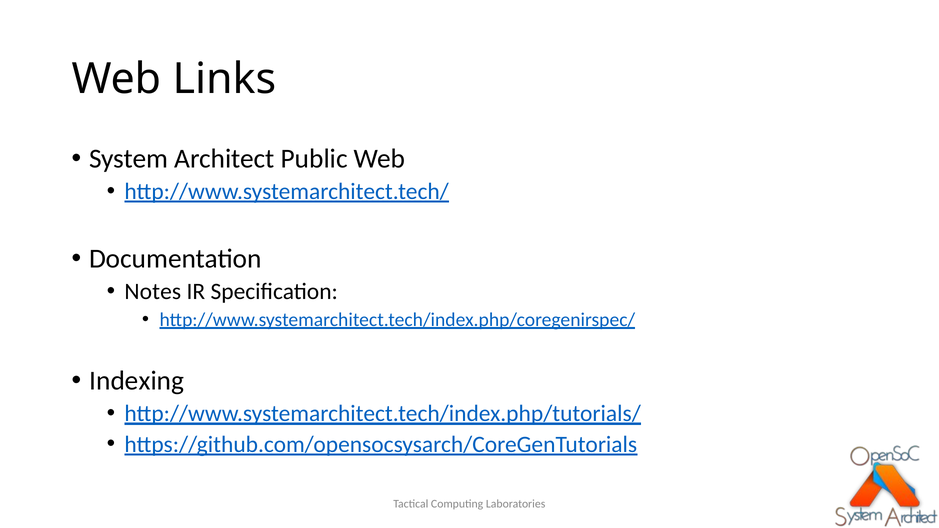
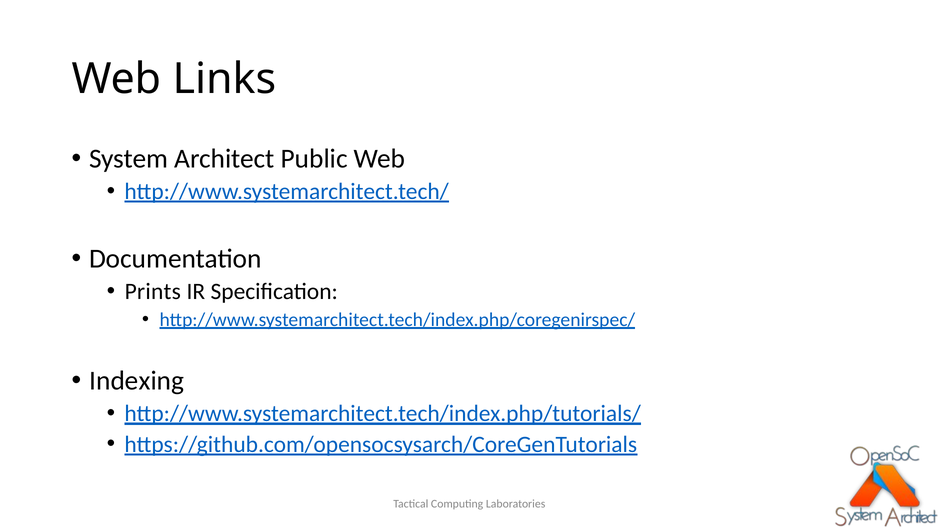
Notes: Notes -> Prints (153, 291)
